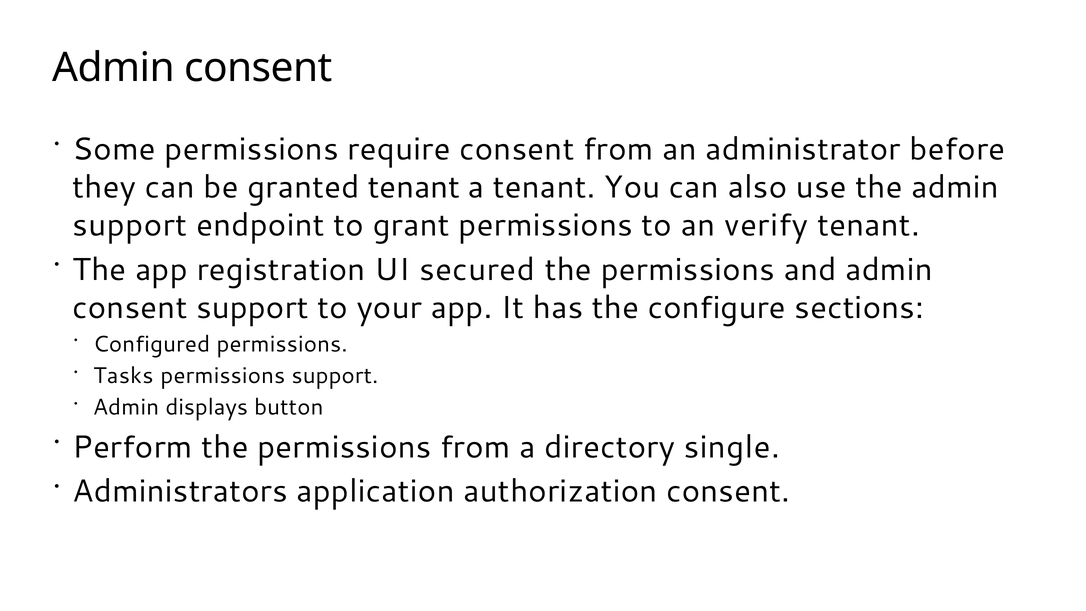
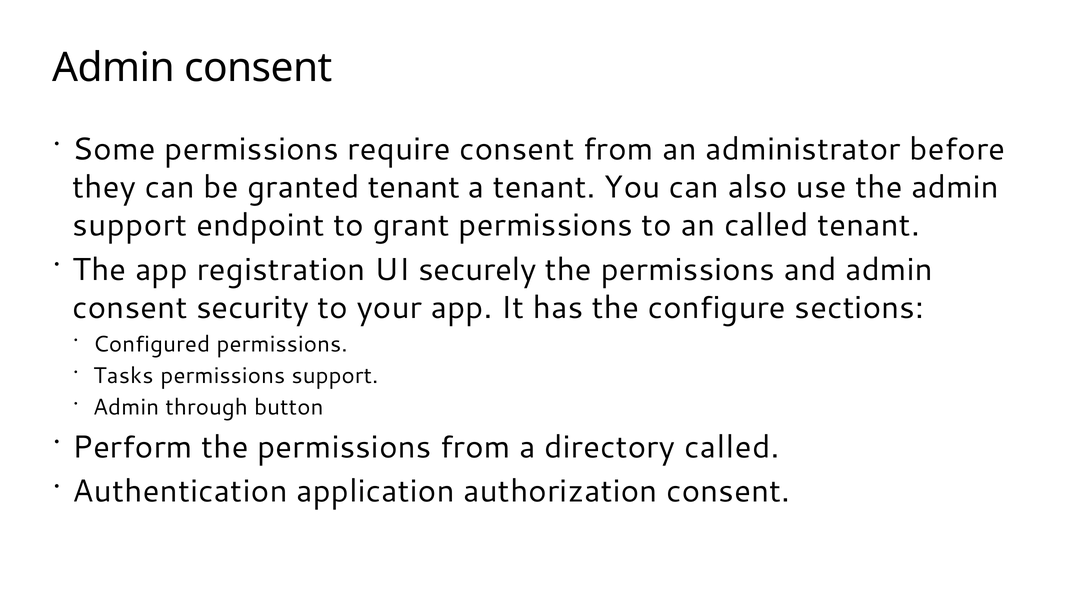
an verify: verify -> called (766, 225)
secured: secured -> securely (477, 270)
consent support: support -> security (253, 308)
displays: displays -> through (207, 407)
directory single: single -> called (732, 447)
Administrators: Administrators -> Authentication (180, 491)
